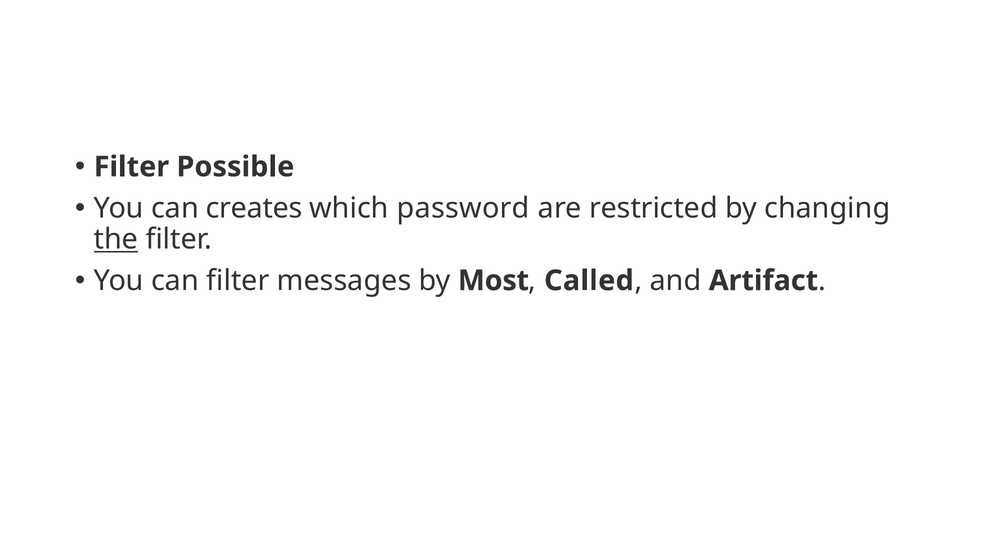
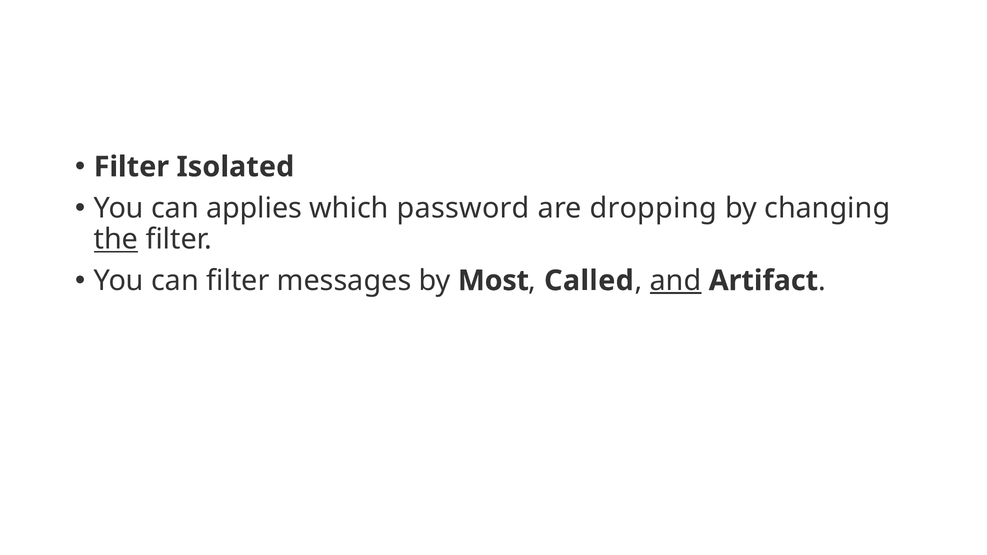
Possible: Possible -> Isolated (235, 167)
creates: creates -> applies (254, 208)
restricted: restricted -> dropping (653, 208)
and underline: none -> present (676, 281)
